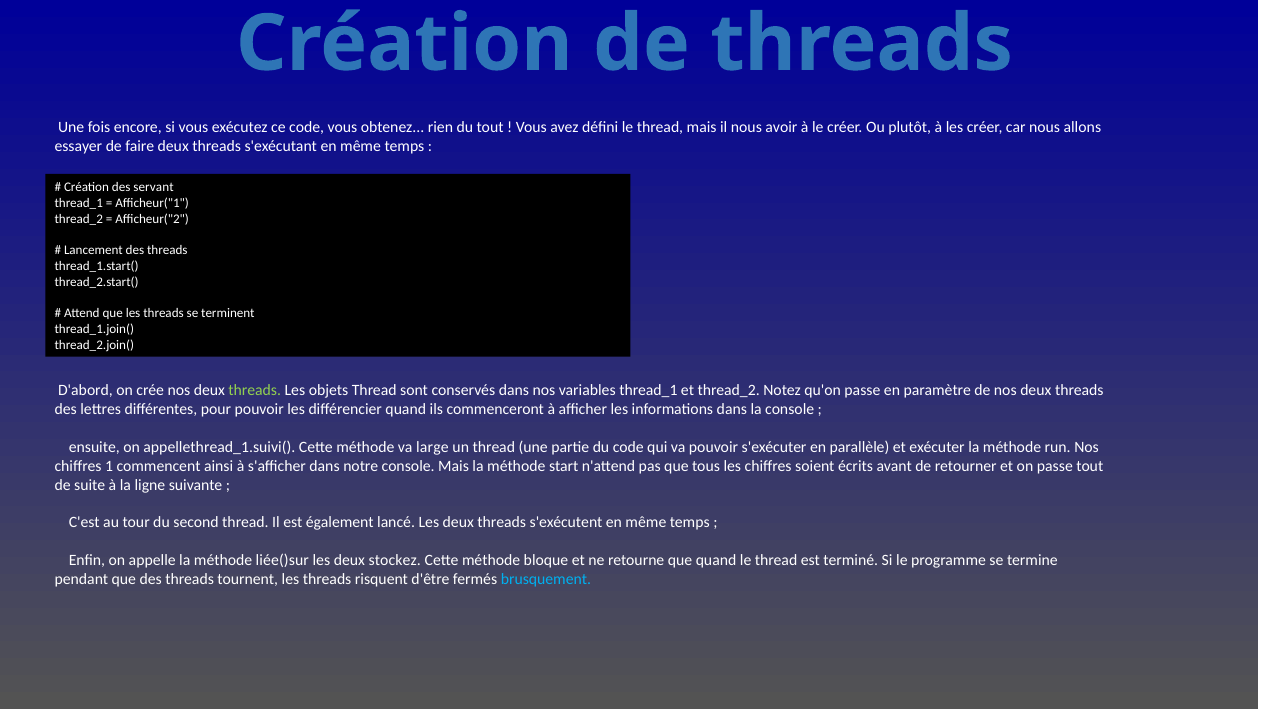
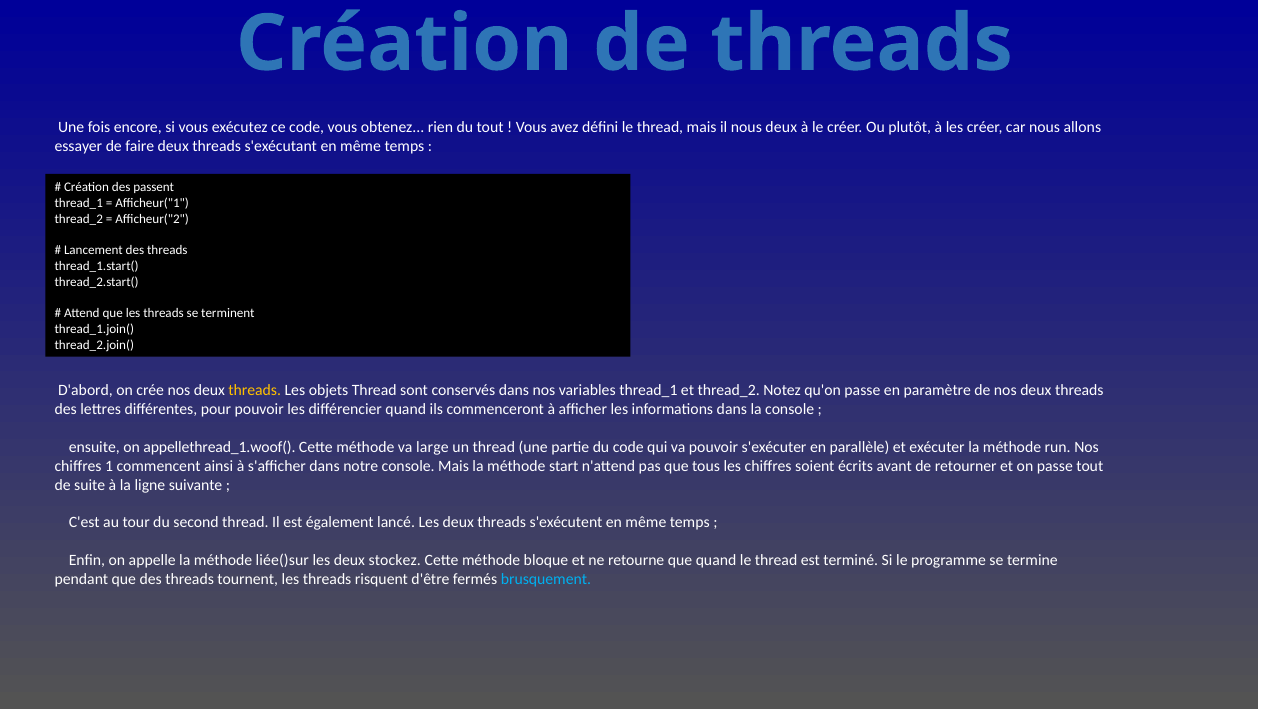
nous avoir: avoir -> deux (781, 128)
servant: servant -> passent (154, 187)
threads colour: light green -> yellow (255, 390)
appellethread_1.suivi(: appellethread_1.suivi( -> appellethread_1.woof( (219, 447)
